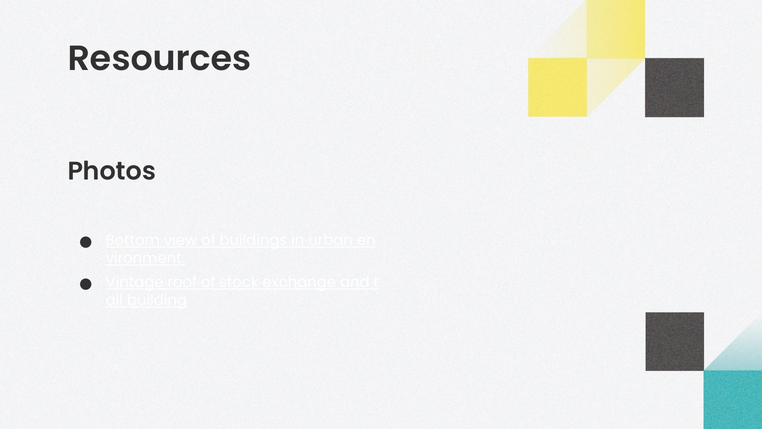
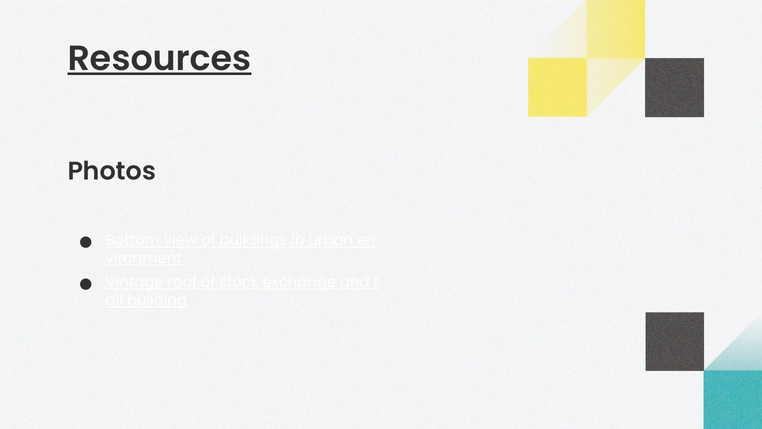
Resources underline: none -> present (160, 59)
